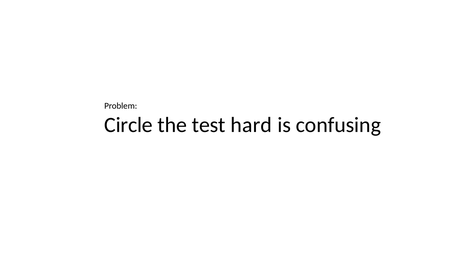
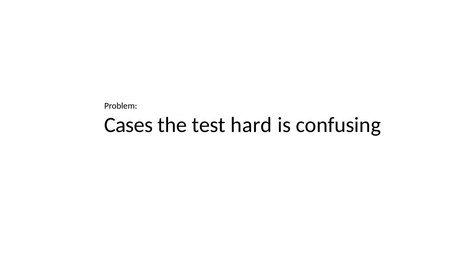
Circle: Circle -> Cases (129, 125)
